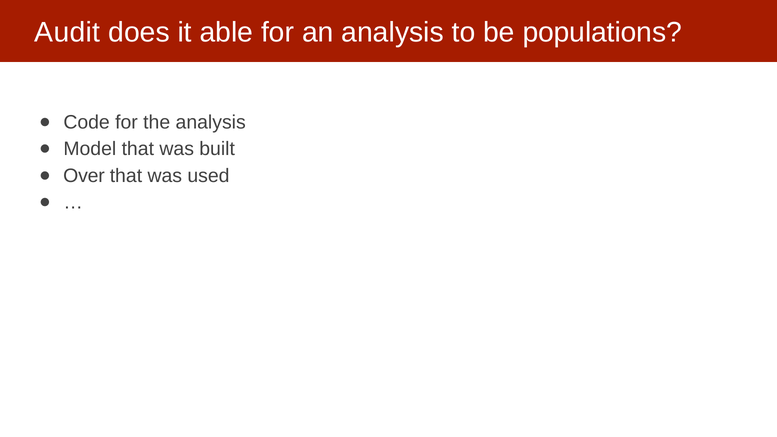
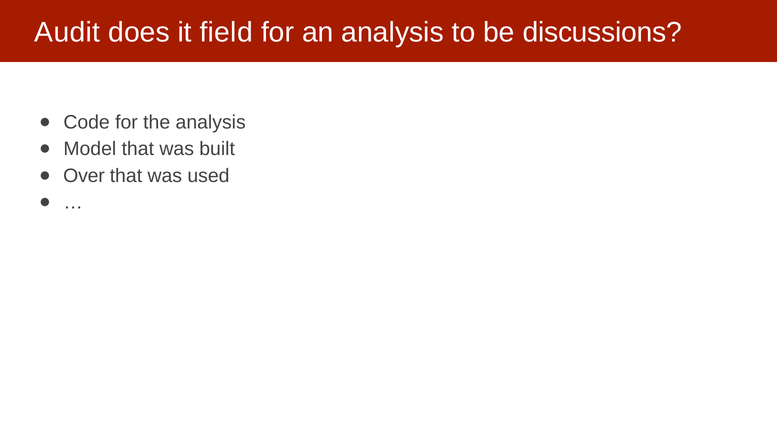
able: able -> field (226, 32)
populations: populations -> discussions (602, 32)
